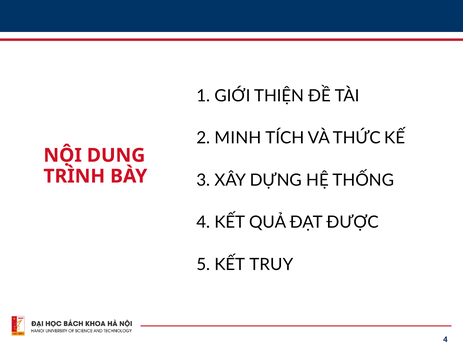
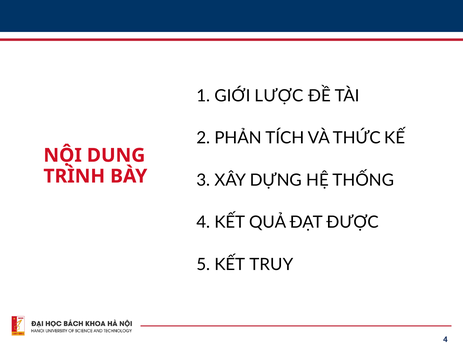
THIỆN: THIỆN -> LƯỢC (279, 96)
MINH: MINH -> PHẢN (238, 138)
